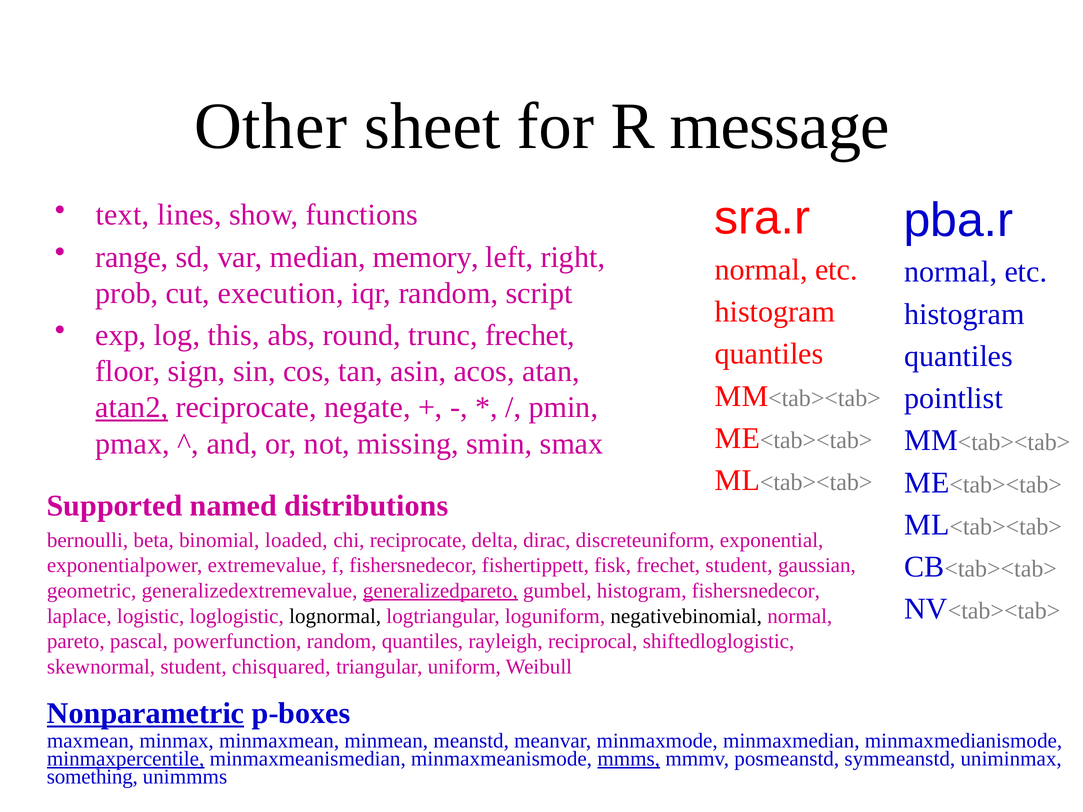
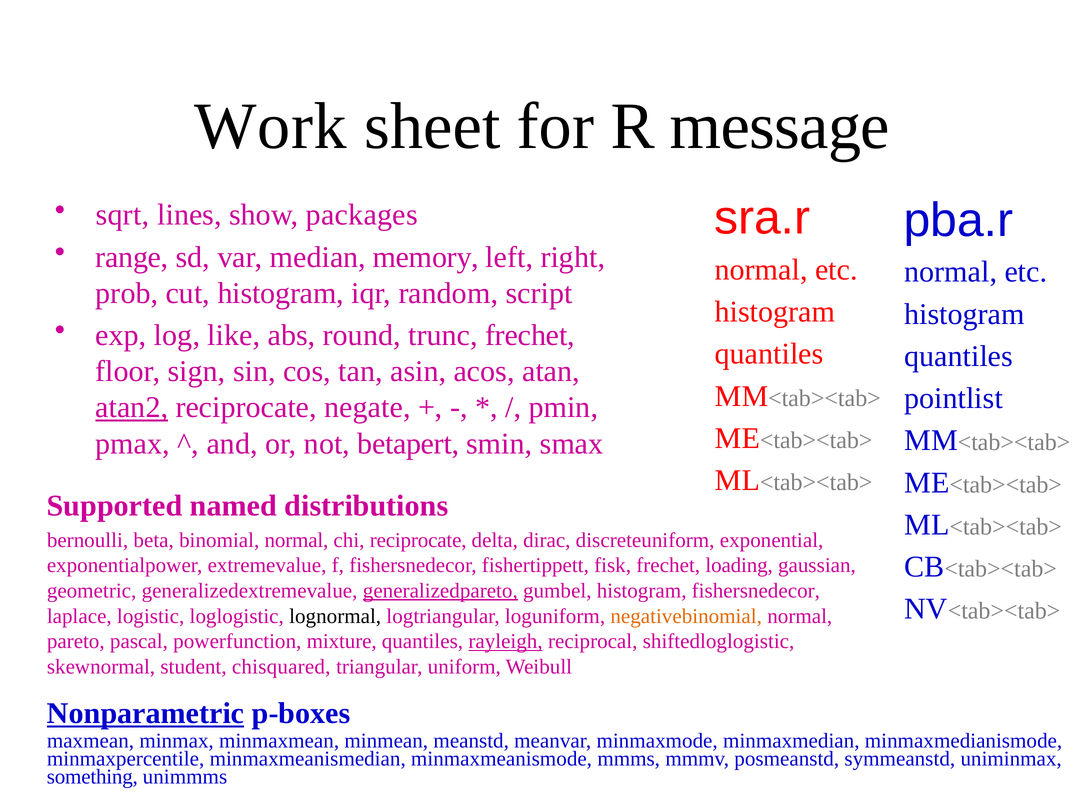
Other: Other -> Work (271, 126)
text: text -> sqrt (122, 215)
functions: functions -> packages (362, 215)
cut execution: execution -> histogram (281, 293)
this: this -> like (234, 335)
missing: missing -> betapert (408, 444)
binomial loaded: loaded -> normal (296, 540)
frechet student: student -> loading (739, 566)
negativebinomial colour: black -> orange (686, 616)
powerfunction random: random -> mixture (342, 642)
rayleigh underline: none -> present (506, 642)
minmaxpercentile underline: present -> none (126, 759)
mmms underline: present -> none (629, 759)
